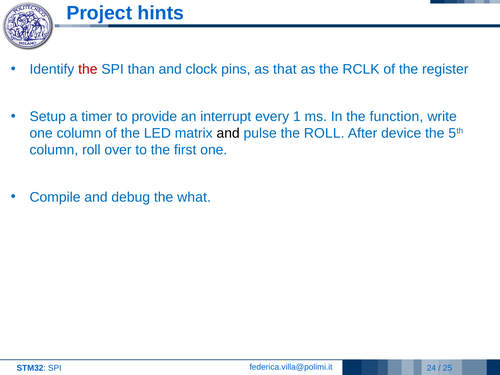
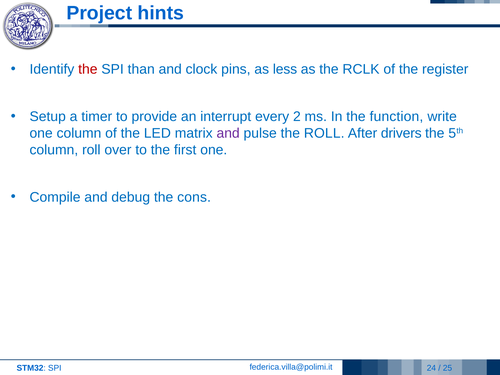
that: that -> less (285, 69)
1: 1 -> 2 (297, 117)
and colour: black -> purple (228, 133)
device: device -> drivers (401, 133)
what: what -> cons (194, 197)
